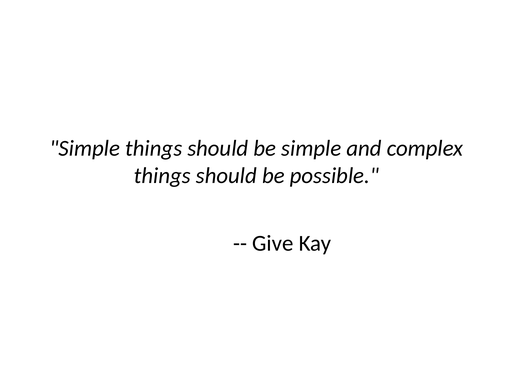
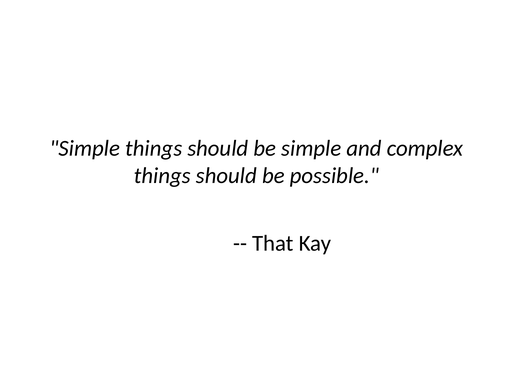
Give: Give -> That (273, 244)
